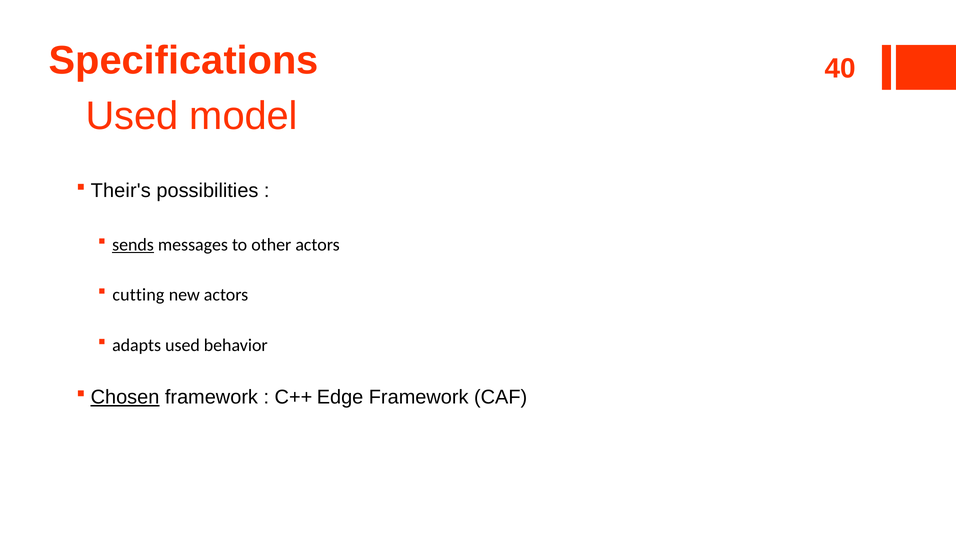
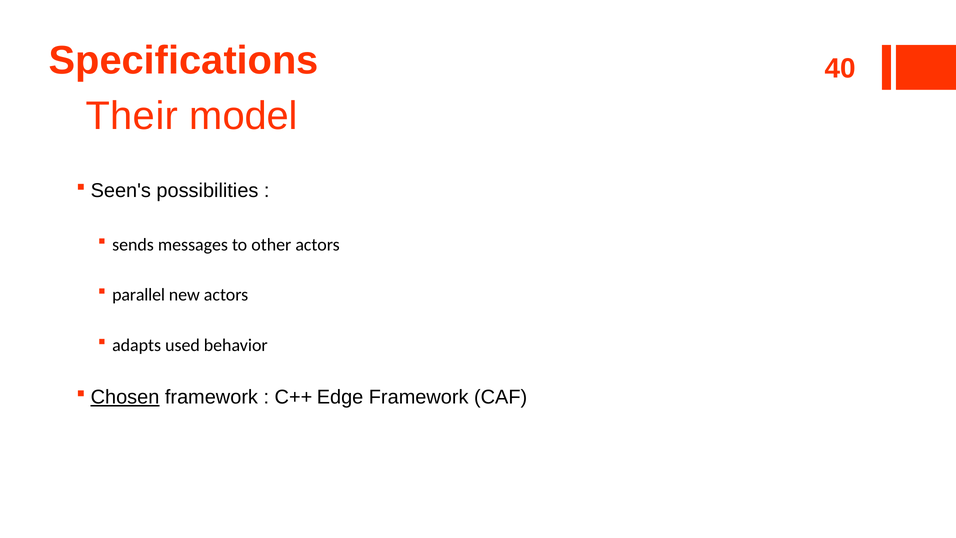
Used: Used -> Their (132, 116)
Their's: Their's -> Seen's (121, 191)
sends underline: present -> none (133, 245)
cutting: cutting -> parallel (139, 295)
